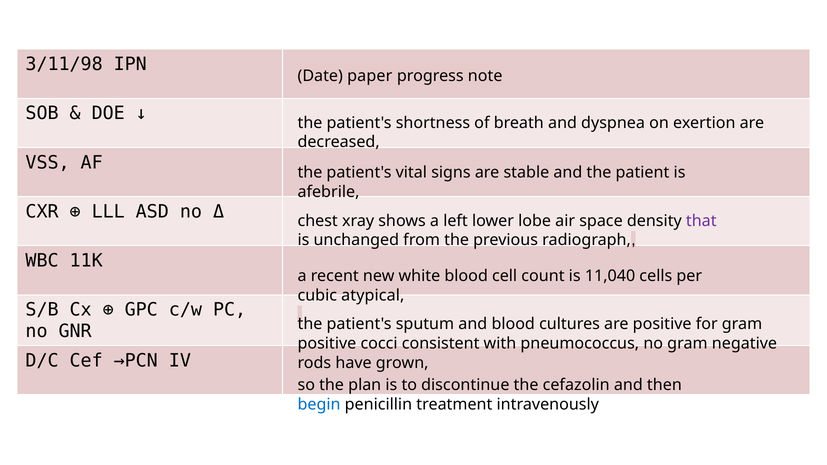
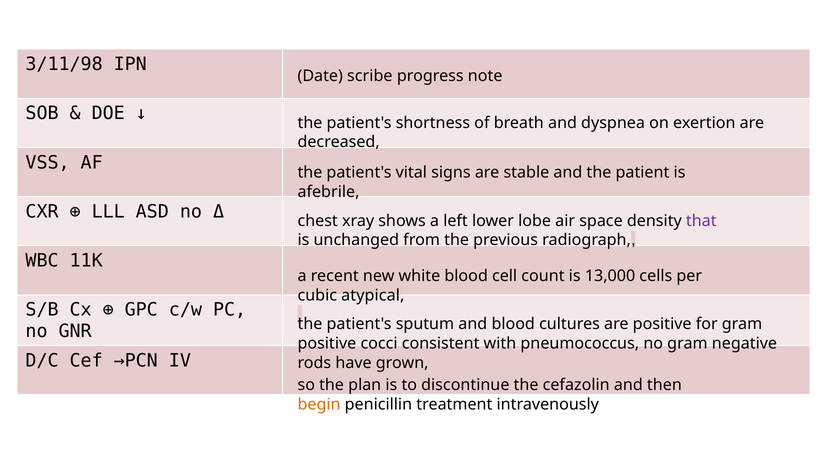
paper: paper -> scribe (370, 76)
11,040: 11,040 -> 13,000 (610, 276)
begin colour: blue -> orange (319, 405)
